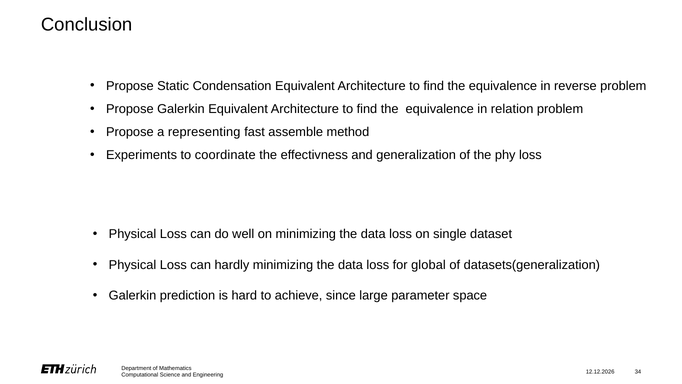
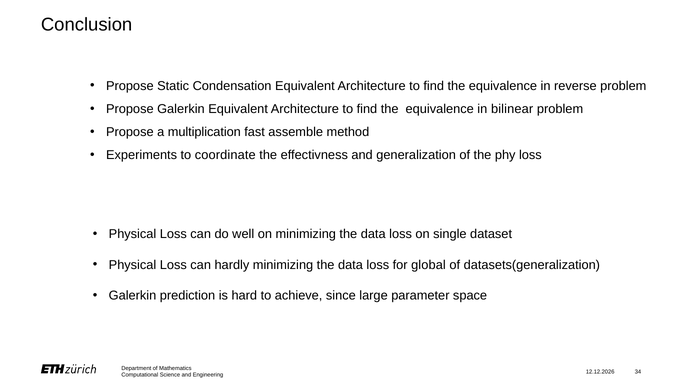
relation: relation -> bilinear (512, 109)
representing: representing -> multiplication (204, 132)
